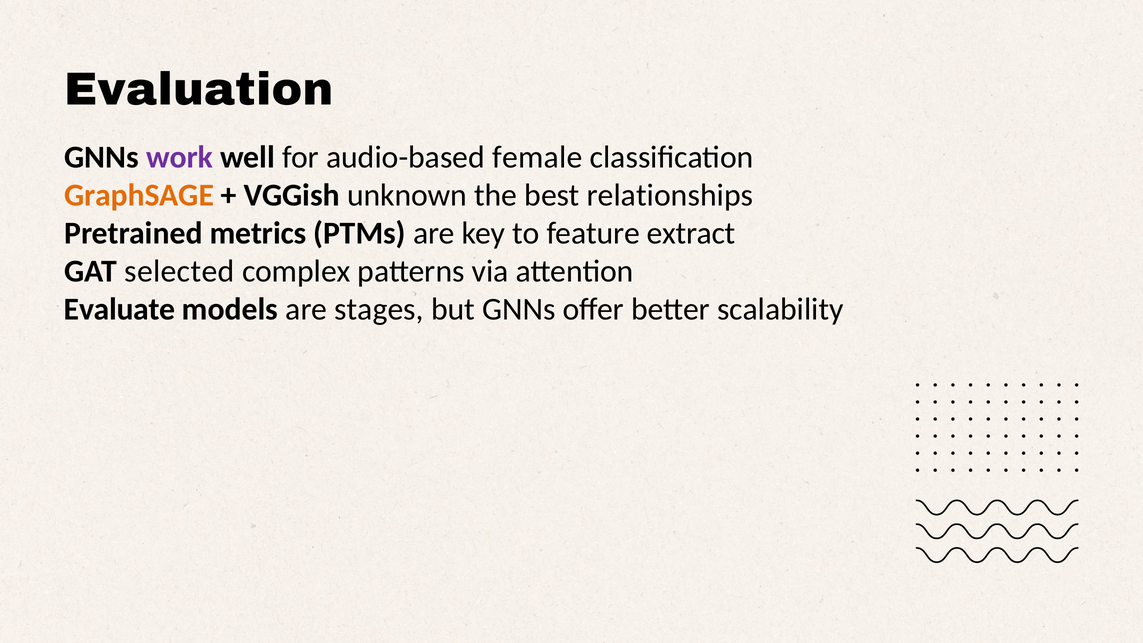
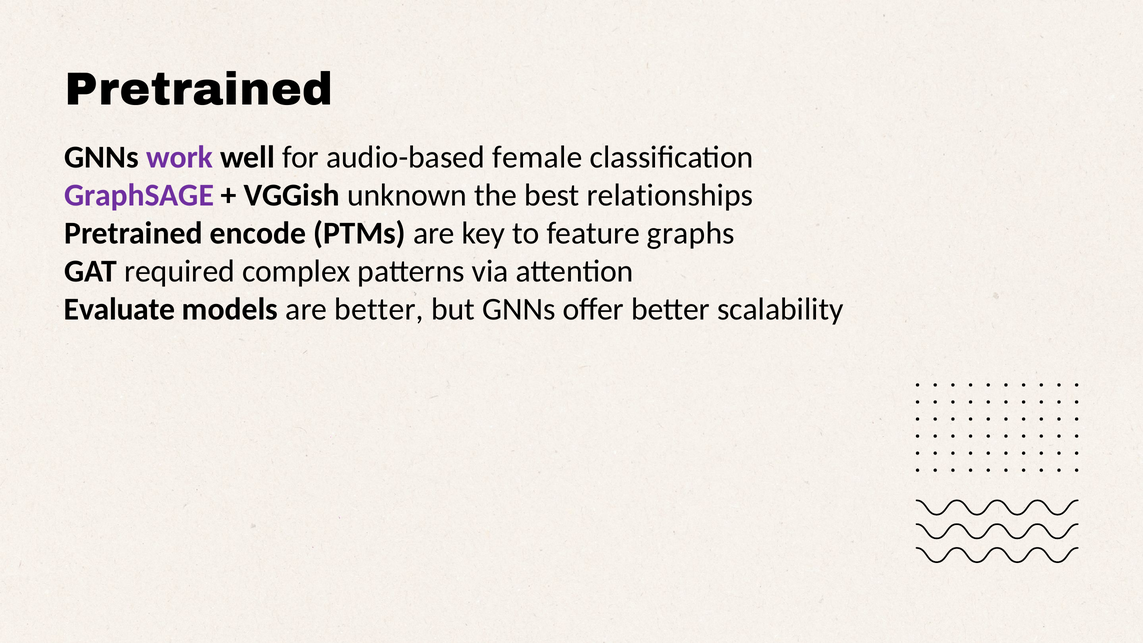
Evaluation: Evaluation -> Pretrained (199, 89)
GraphSAGE colour: orange -> purple (139, 195)
metrics: metrics -> encode (258, 233)
extract: extract -> graphs (691, 233)
selected: selected -> required (179, 271)
are stages: stages -> better (379, 309)
